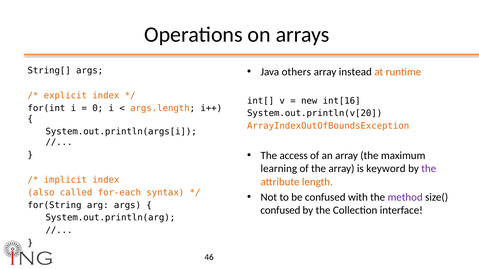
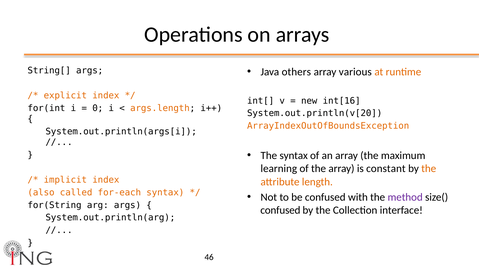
instead: instead -> various (355, 72)
The access: access -> syntax (294, 156)
keyword: keyword -> constant (386, 169)
the colour: purple -> orange (429, 169)
